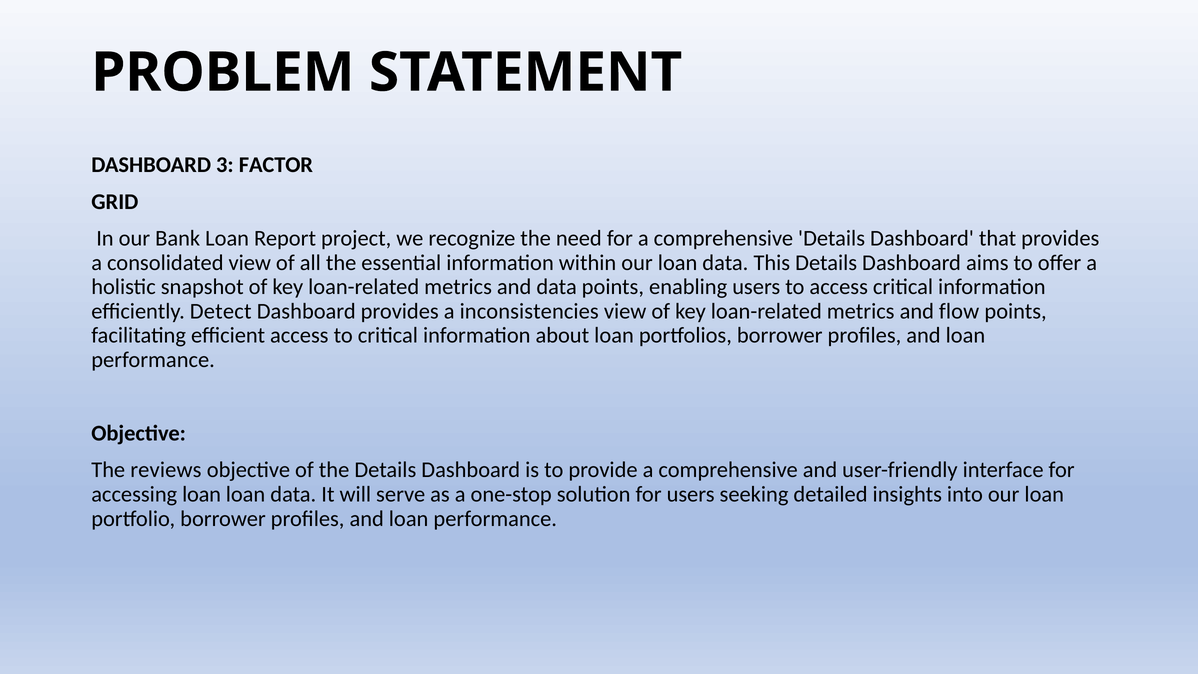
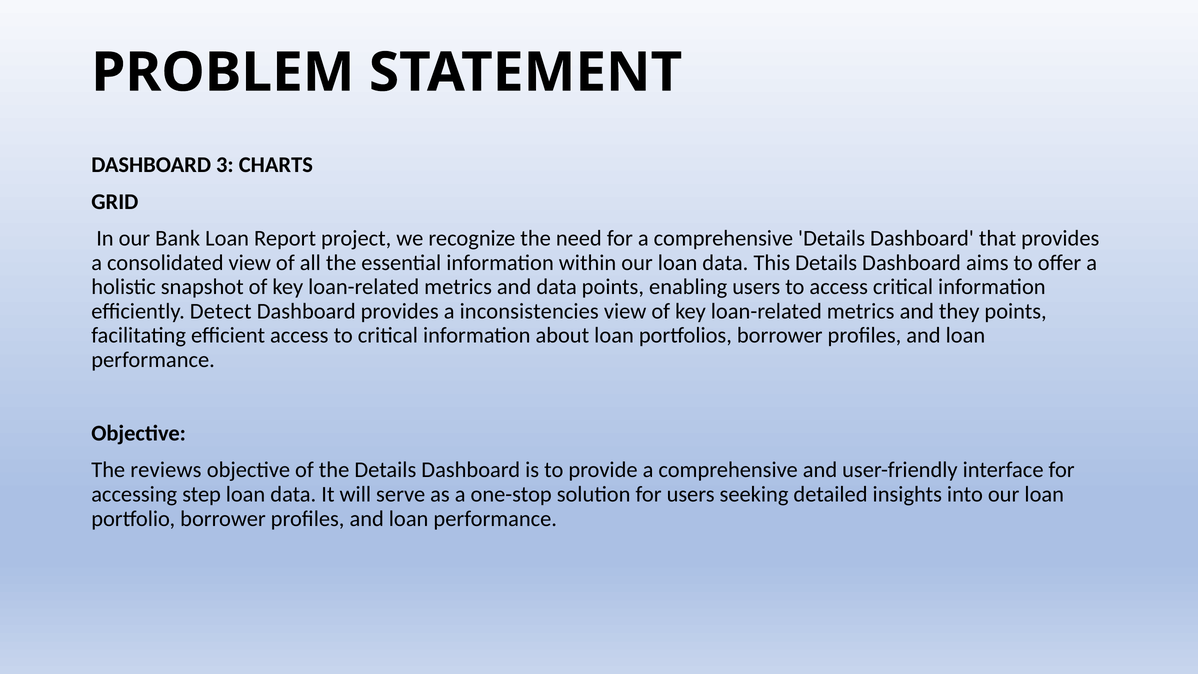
FACTOR: FACTOR -> CHARTS (276, 165)
flow: flow -> they (959, 311)
accessing loan: loan -> step (202, 494)
